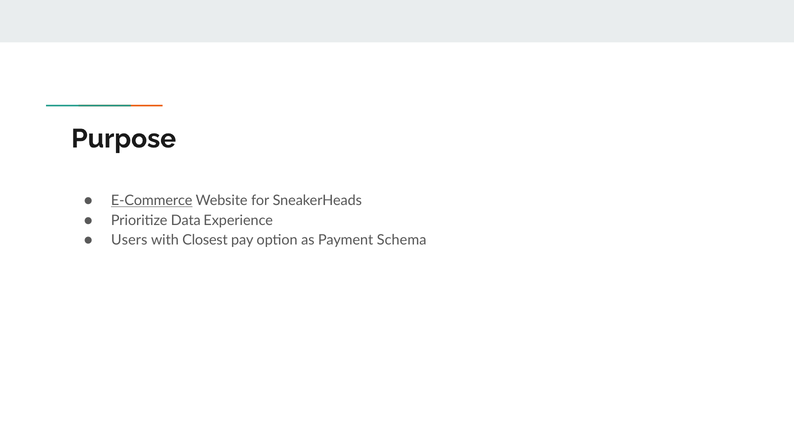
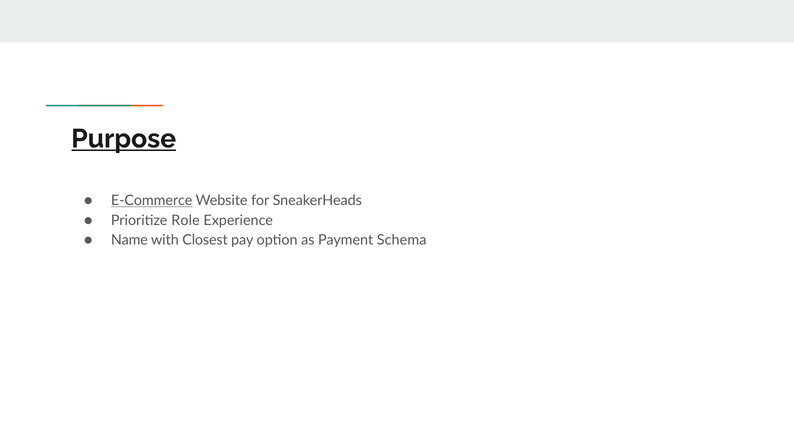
Purpose underline: none -> present (124, 139)
Data: Data -> Role (186, 220)
Users: Users -> Name (129, 240)
